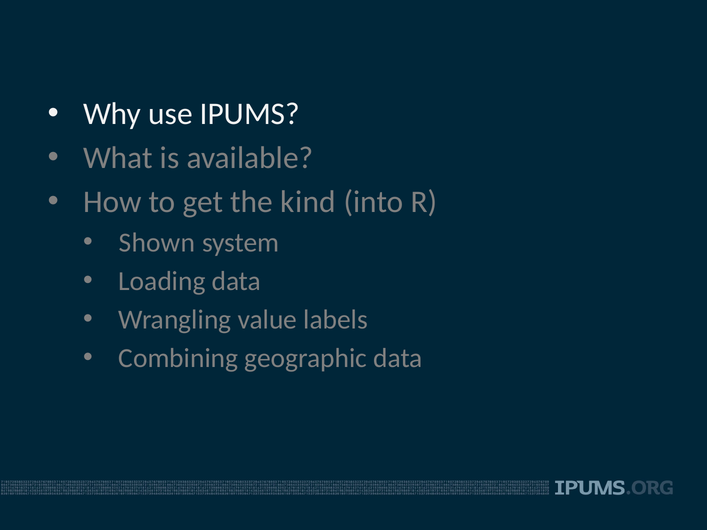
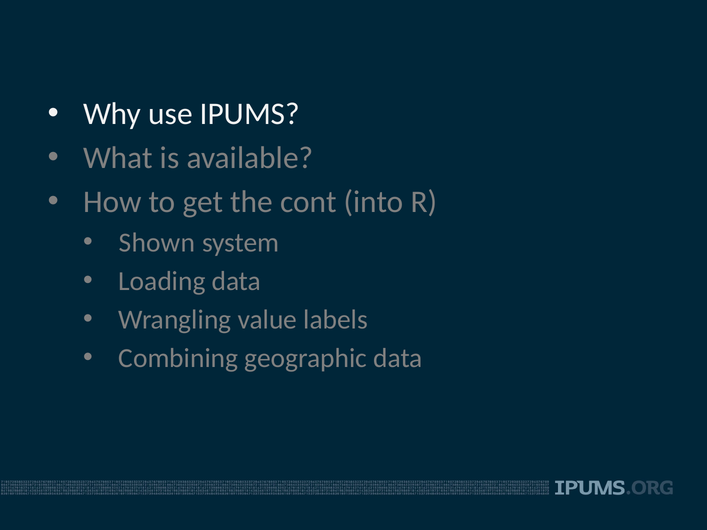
kind: kind -> cont (308, 202)
